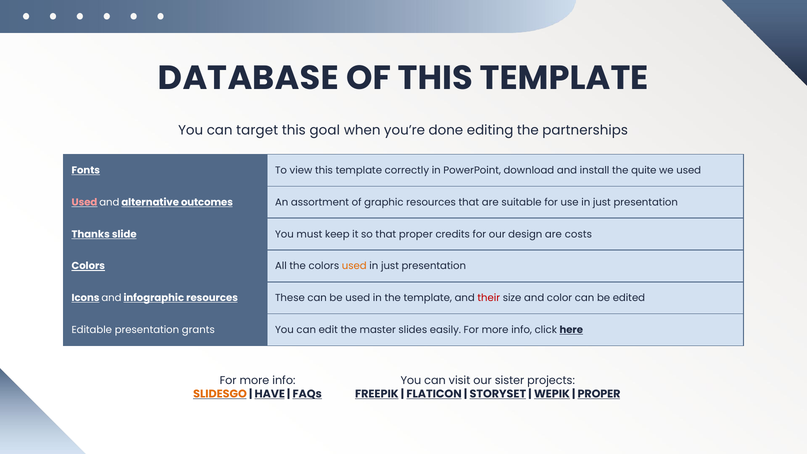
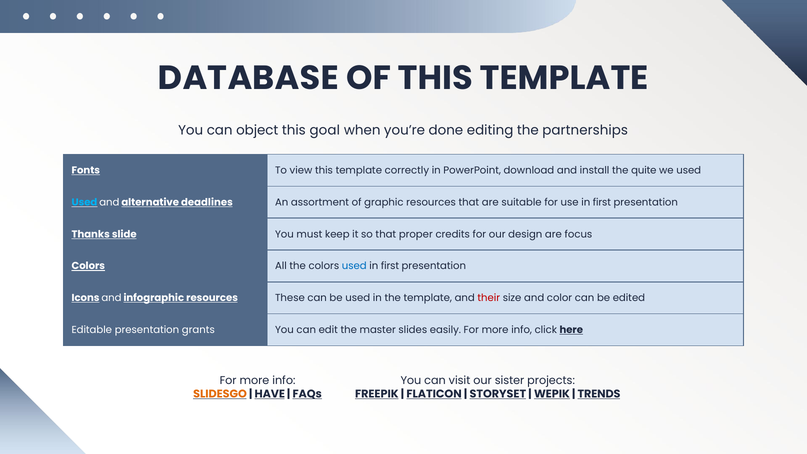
target: target -> object (257, 130)
Used colour: pink -> light blue (84, 202)
outcomes: outcomes -> deadlines (207, 202)
use in just: just -> first (602, 202)
costs: costs -> focus (578, 234)
used colour: orange -> blue (354, 266)
just: just -> first (390, 266)
PROPER: PROPER -> TRENDS (599, 394)
